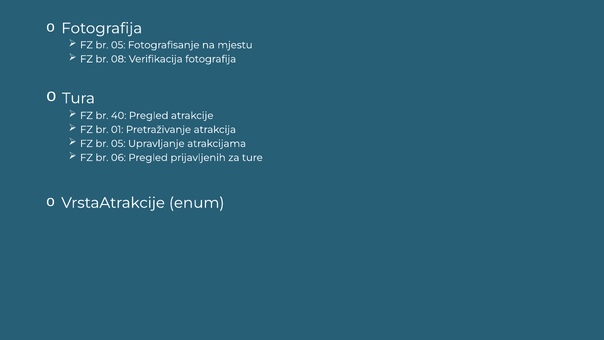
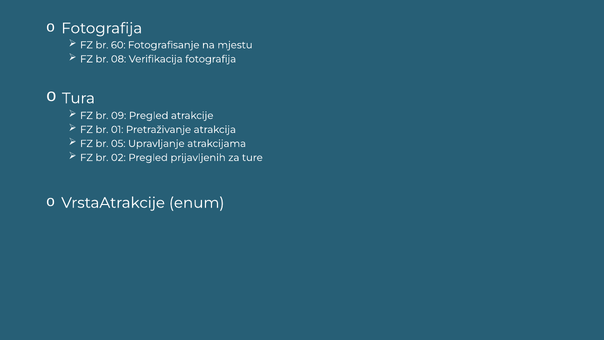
05: 05 -> 60 (118, 45)
40: 40 -> 09 (119, 115)
06: 06 -> 02 (118, 157)
